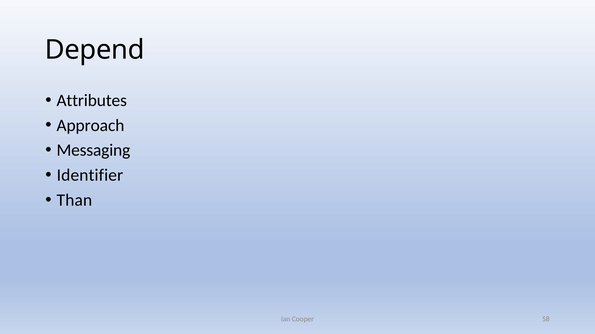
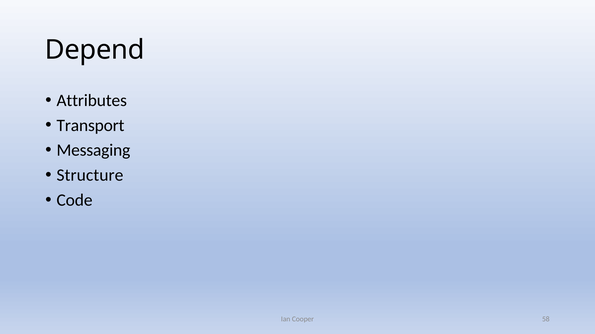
Approach: Approach -> Transport (90, 126)
Identifier: Identifier -> Structure (90, 175)
Than: Than -> Code (75, 200)
